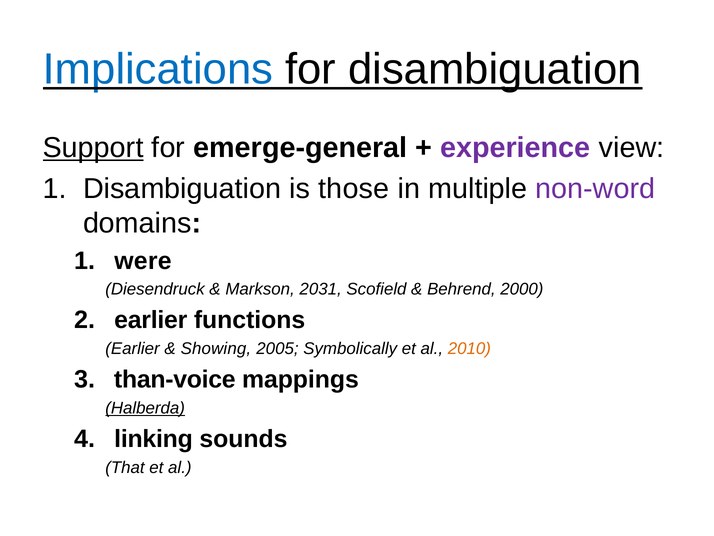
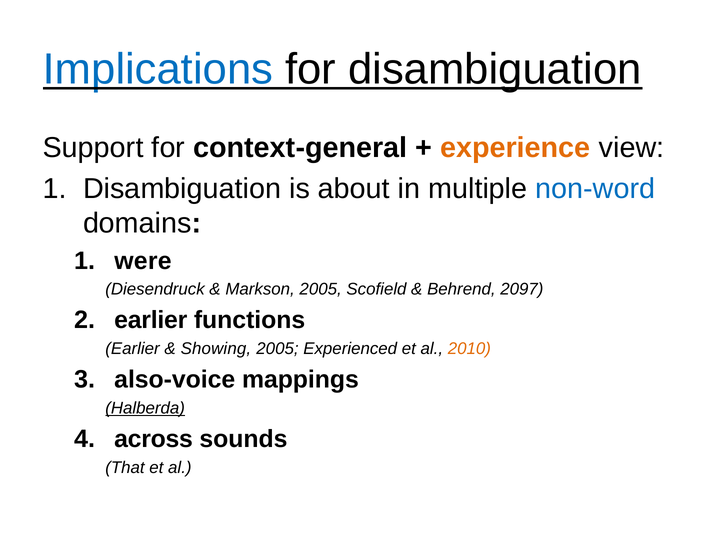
Support underline: present -> none (93, 148)
emerge-general: emerge-general -> context-general (300, 148)
experience colour: purple -> orange (515, 148)
those: those -> about (354, 189)
non-word colour: purple -> blue (595, 189)
Markson 2031: 2031 -> 2005 (321, 289)
2000: 2000 -> 2097 (522, 289)
Symbolically: Symbolically -> Experienced (350, 348)
than-voice: than-voice -> also-voice (175, 379)
linking: linking -> across (154, 439)
